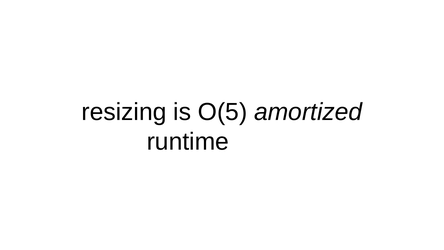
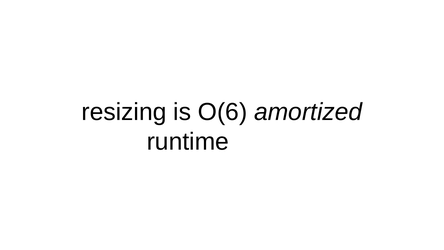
O(5: O(5 -> O(6 (223, 112)
